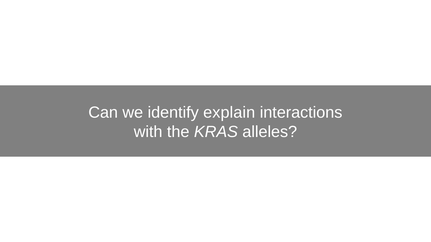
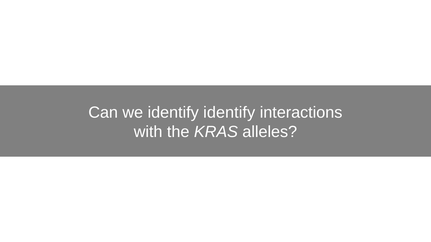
identify explain: explain -> identify (229, 113)
